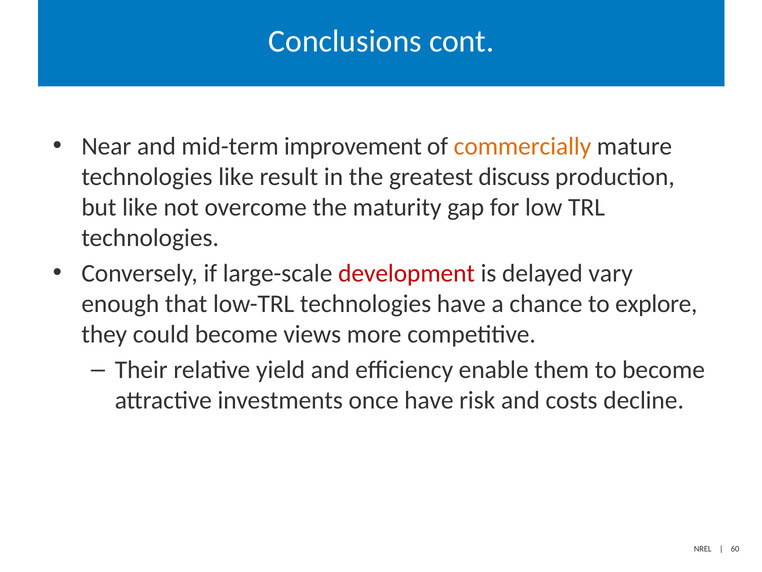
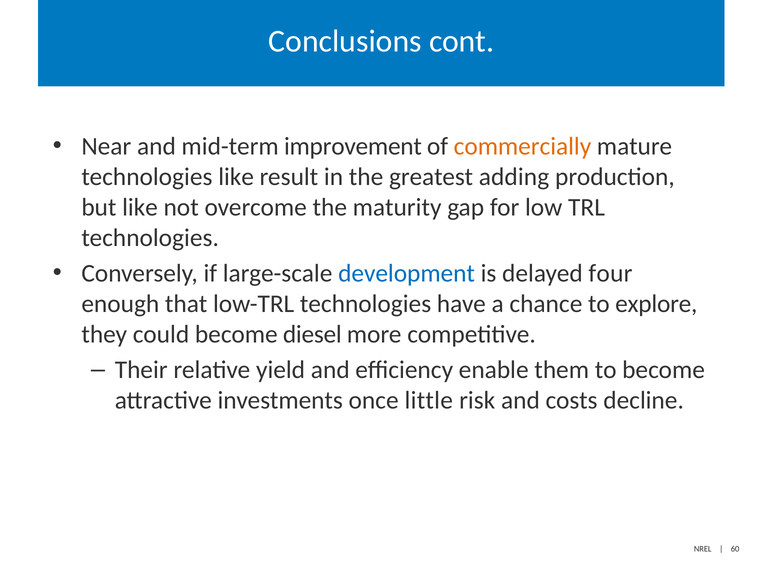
discuss: discuss -> adding (514, 177)
development colour: red -> blue (407, 273)
vary: vary -> four (611, 273)
views: views -> diesel (312, 334)
once have: have -> little (429, 400)
